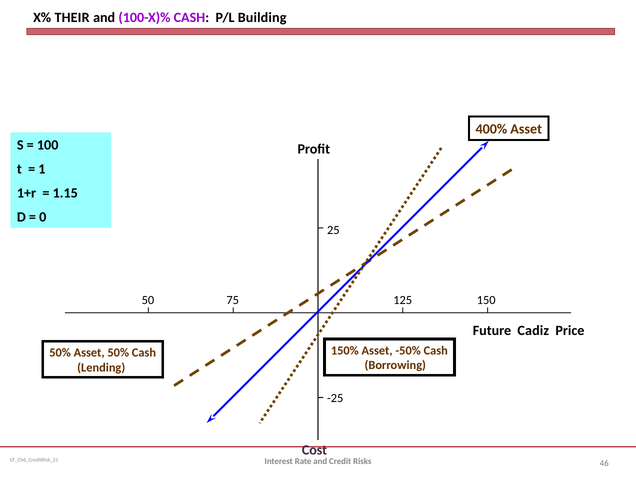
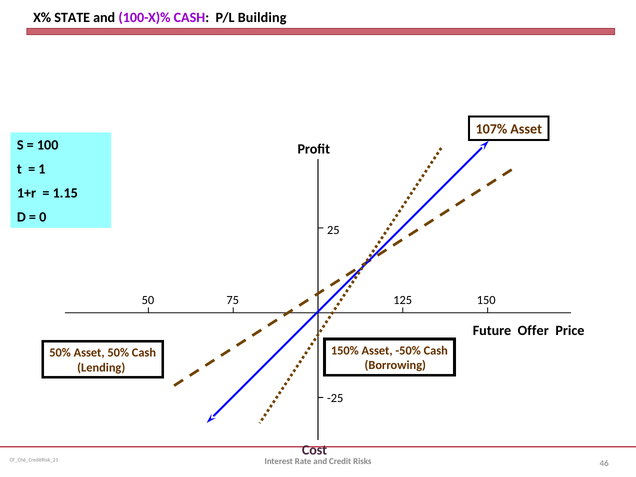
THEIR: THEIR -> STATE (72, 18)
400%: 400% -> 107% (491, 129)
Cadiz: Cadiz -> Offer (533, 331)
